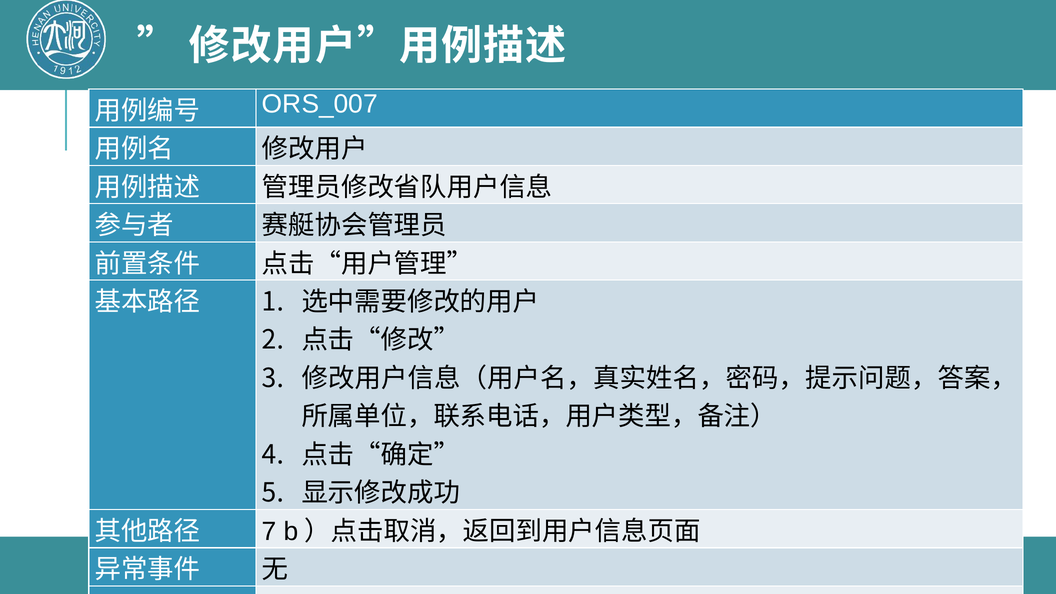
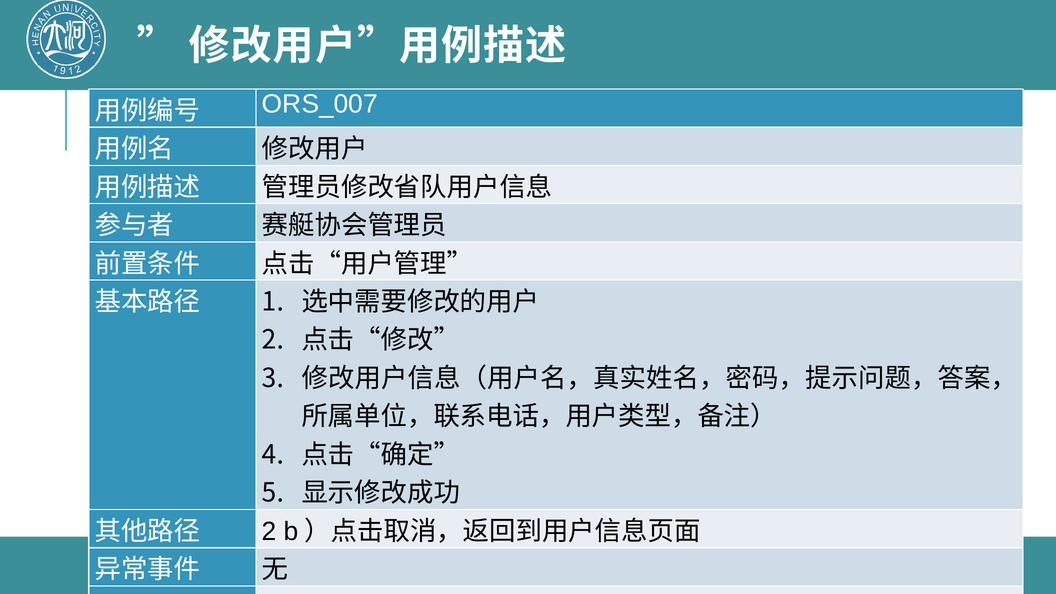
7: 7 -> 2 (269, 531)
